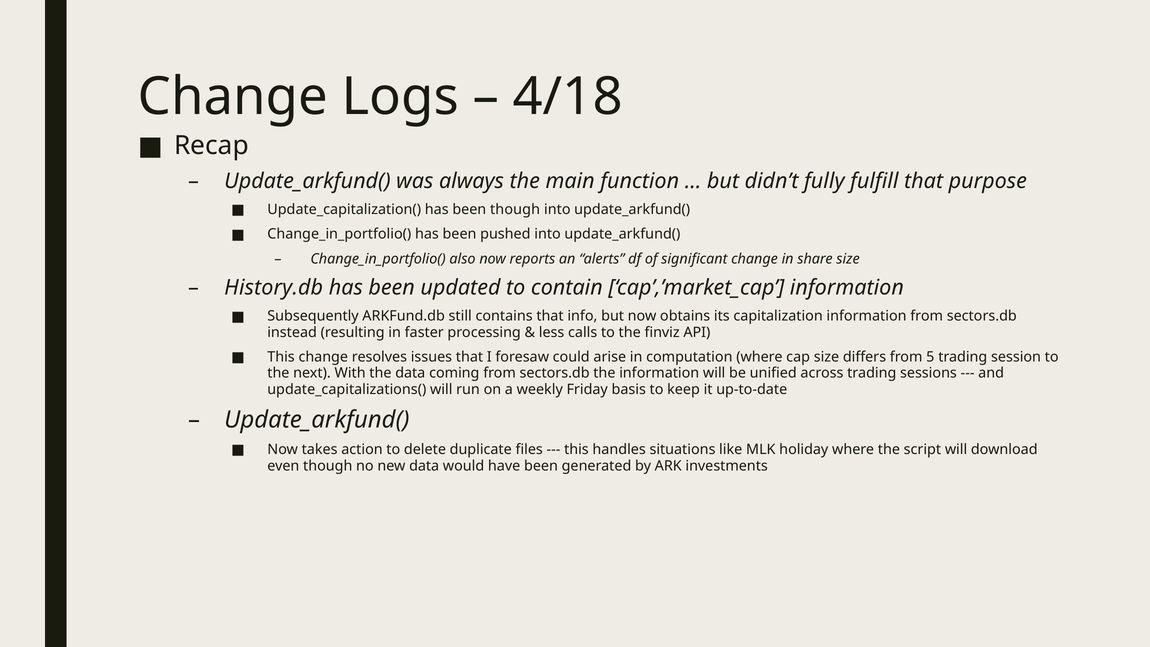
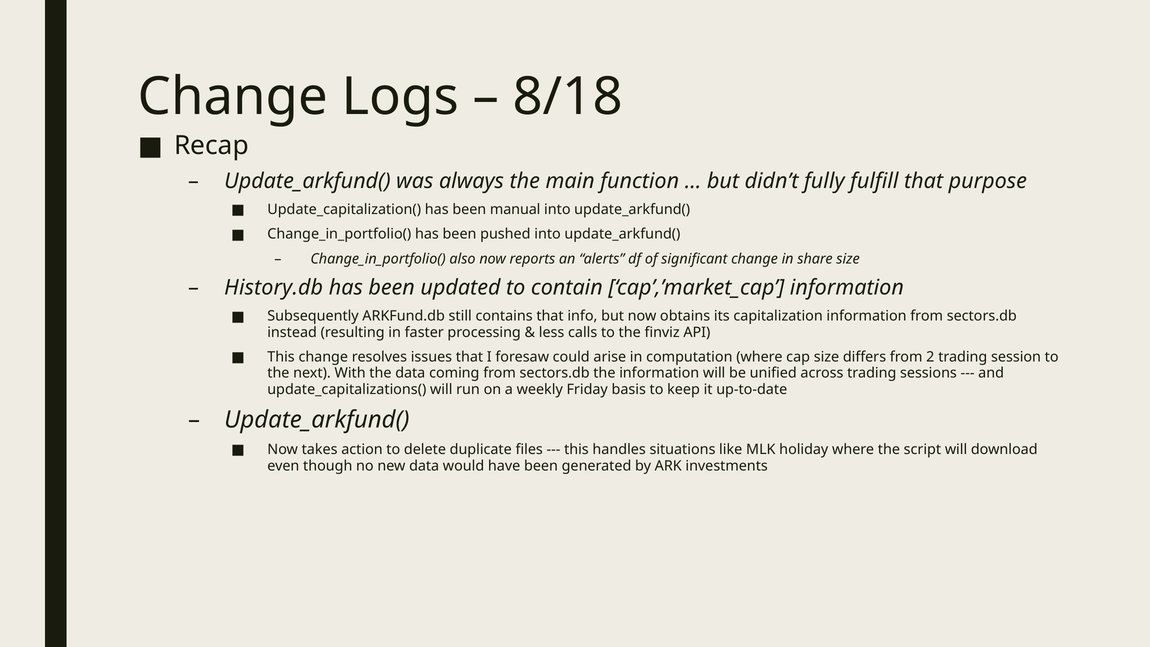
4/18: 4/18 -> 8/18 (568, 97)
been though: though -> manual (515, 210)
5: 5 -> 2 (930, 357)
